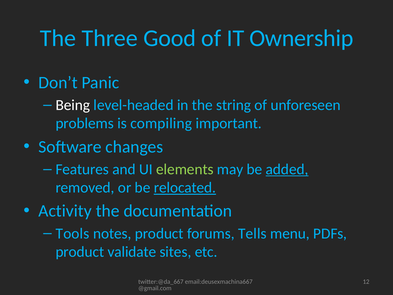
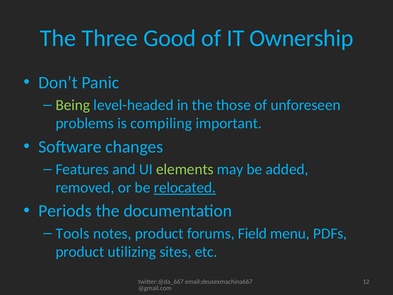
Being colour: white -> light green (73, 105)
string: string -> those (233, 105)
added underline: present -> none (287, 169)
Activity: Activity -> Periods (65, 211)
Tells: Tells -> Field (252, 233)
validate: validate -> utilizing (132, 252)
